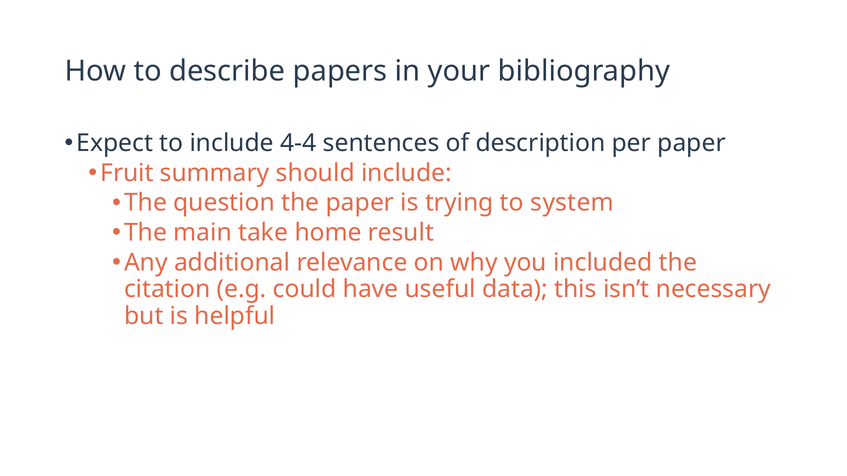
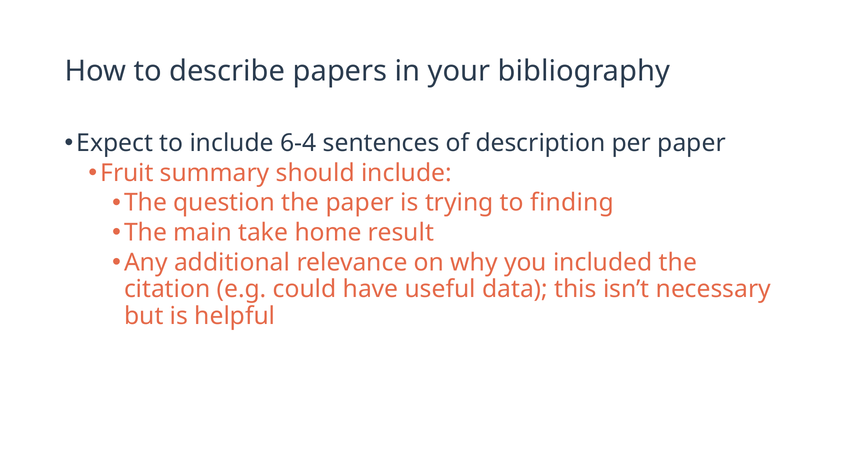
4-4: 4-4 -> 6-4 (298, 143)
system: system -> finding (572, 203)
